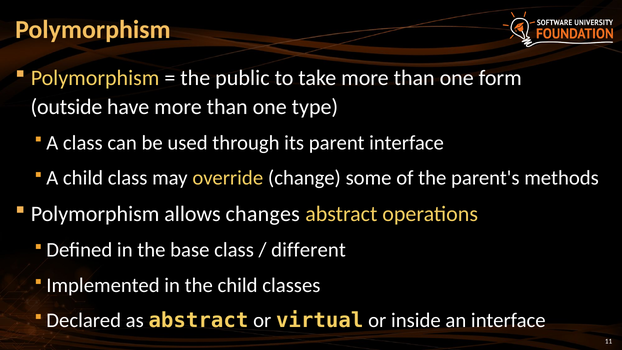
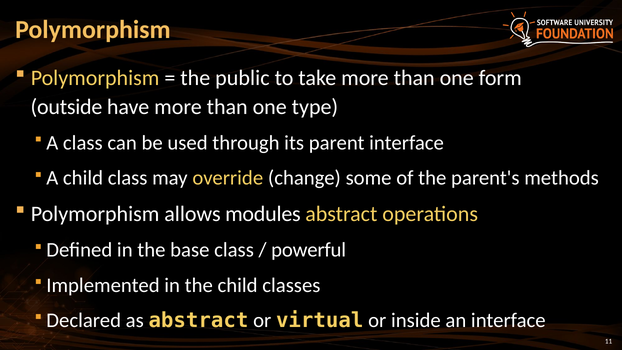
changes: changes -> modules (263, 214)
different: different -> powerful (309, 250)
